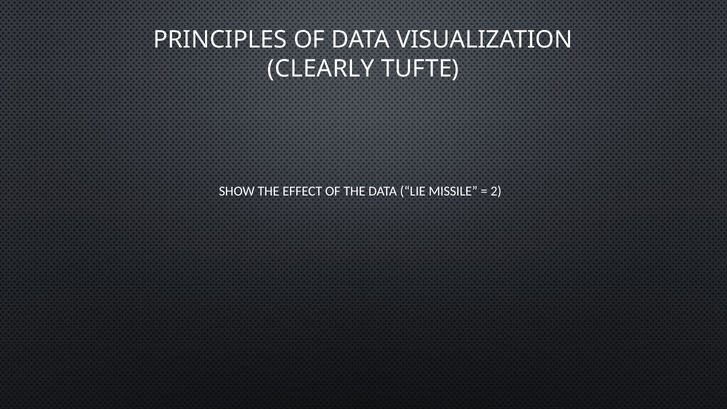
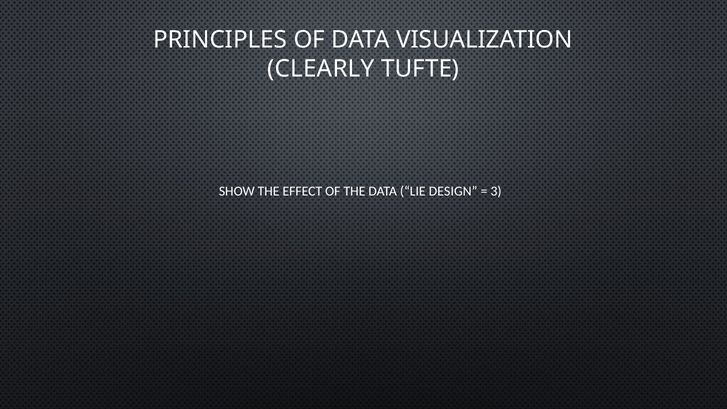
MISSILE: MISSILE -> DESIGN (453, 191)
2: 2 -> 3 (496, 191)
